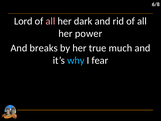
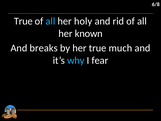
Lord: Lord -> True (23, 21)
all colour: pink -> light blue (50, 21)
dark: dark -> holy (83, 21)
power: power -> known (89, 34)
